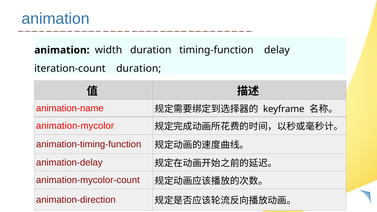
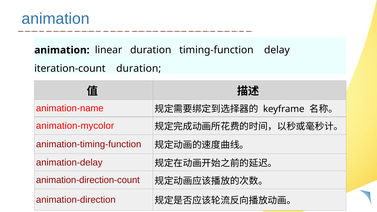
width: width -> linear (109, 50)
animation-mycolor-count: animation-mycolor-count -> animation-direction-count (88, 180)
